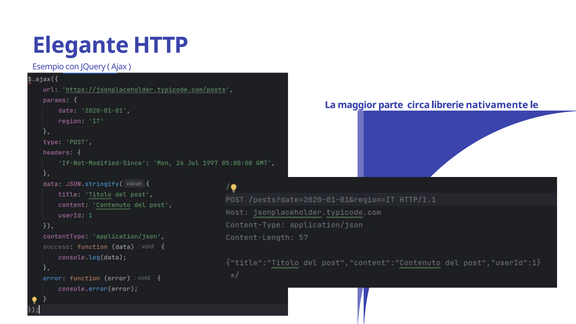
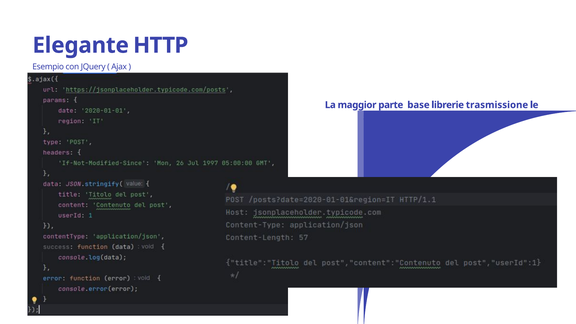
circa: circa -> base (418, 105)
nativamente: nativamente -> trasmissione (497, 105)
